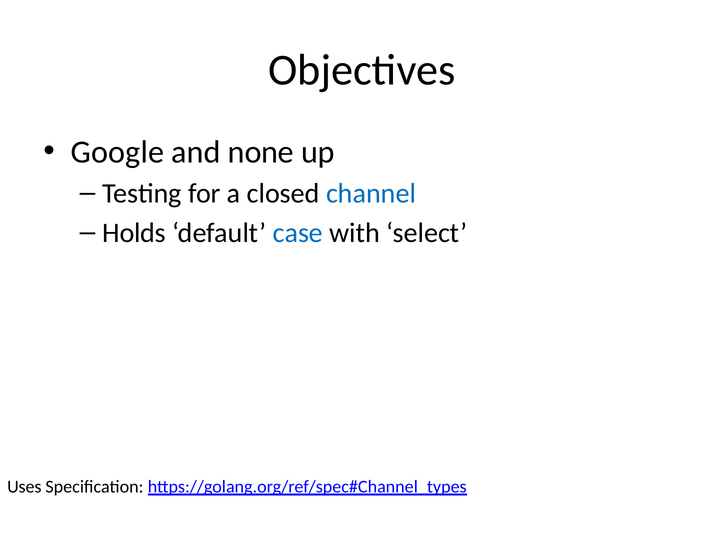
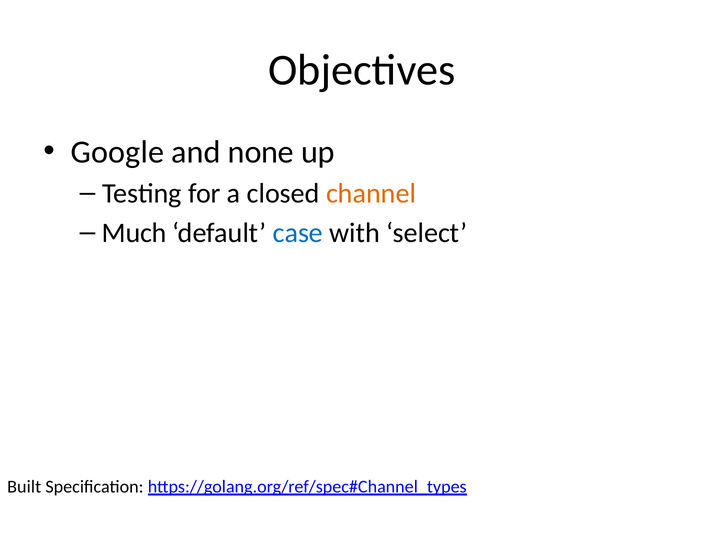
channel colour: blue -> orange (371, 193)
Holds: Holds -> Much (134, 233)
Uses: Uses -> Built (24, 487)
